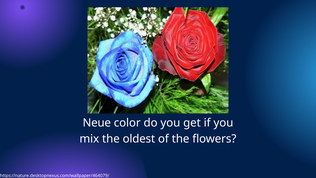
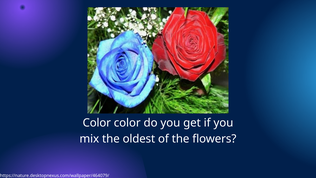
Neue: Neue -> Color (97, 123)
